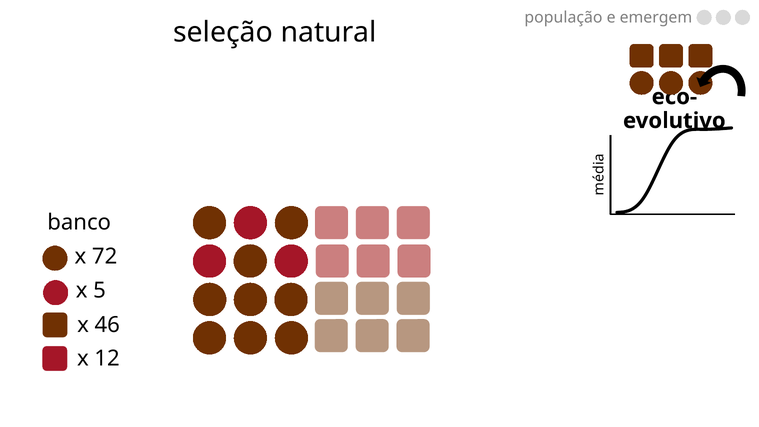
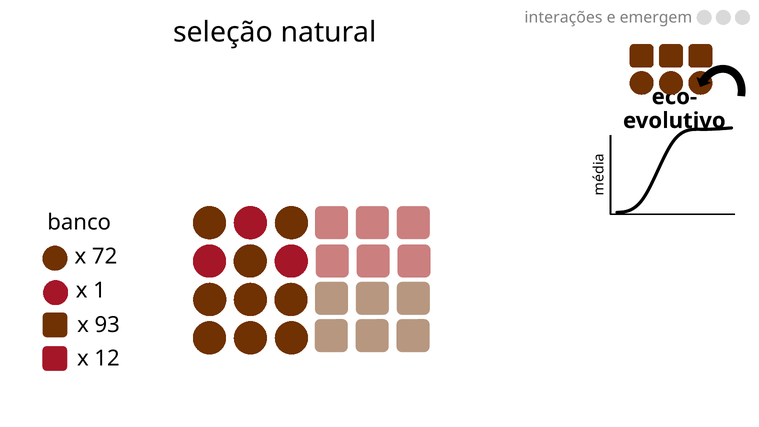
população: população -> interações (563, 18)
5: 5 -> 1 (99, 291)
46: 46 -> 93 (107, 325)
